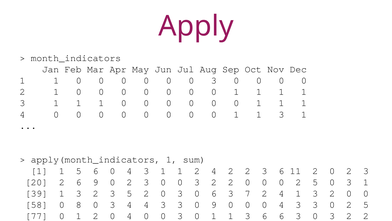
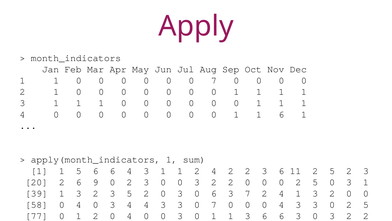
0 0 0 3: 3 -> 7 (214, 80)
3: 3 -> 6 (281, 114)
5 6 0: 0 -> 6 (112, 171)
11 2 0: 0 -> 5 (332, 171)
58 0 8: 8 -> 4 (79, 204)
3 0 9: 9 -> 7 (214, 204)
